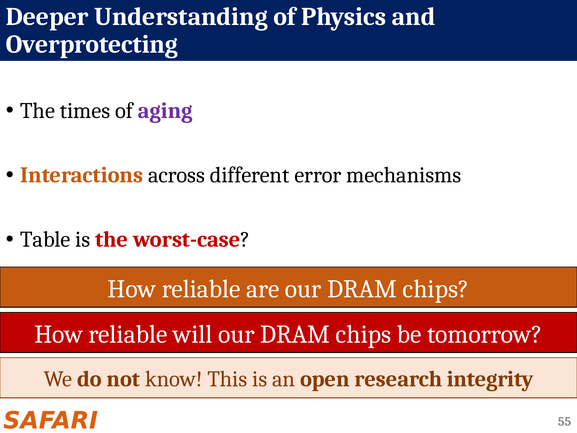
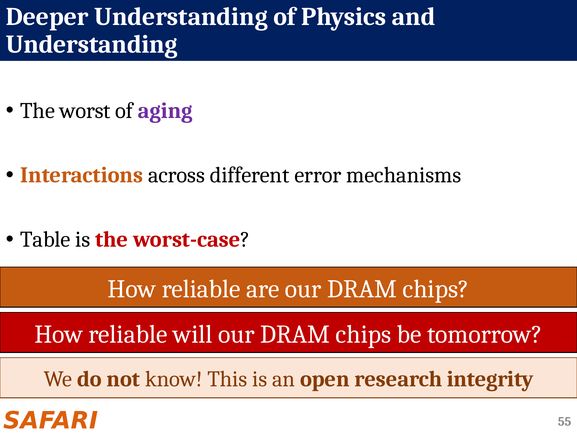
Overprotecting: Overprotecting -> Understanding (92, 44)
times: times -> worst (85, 111)
